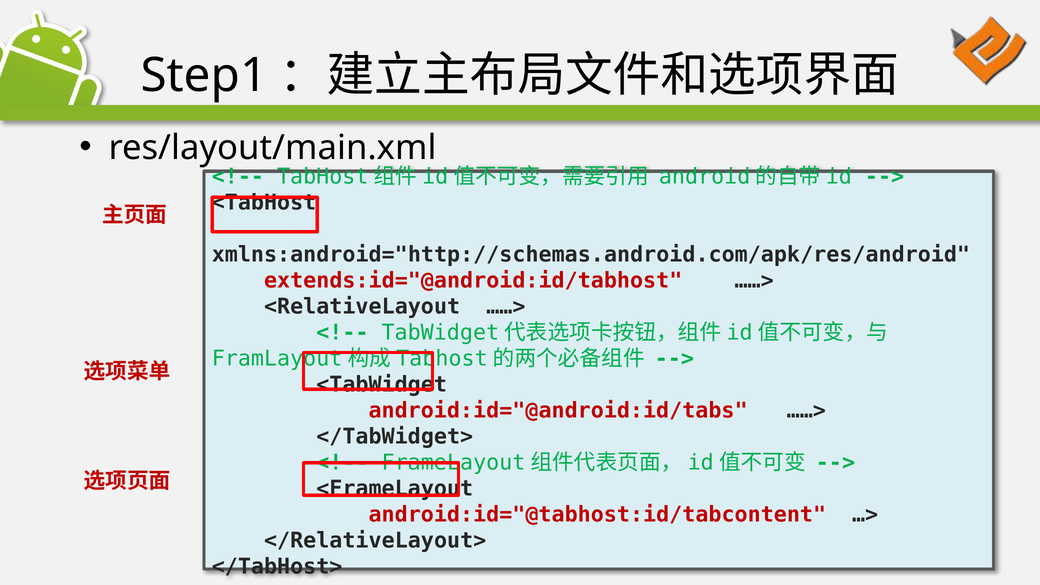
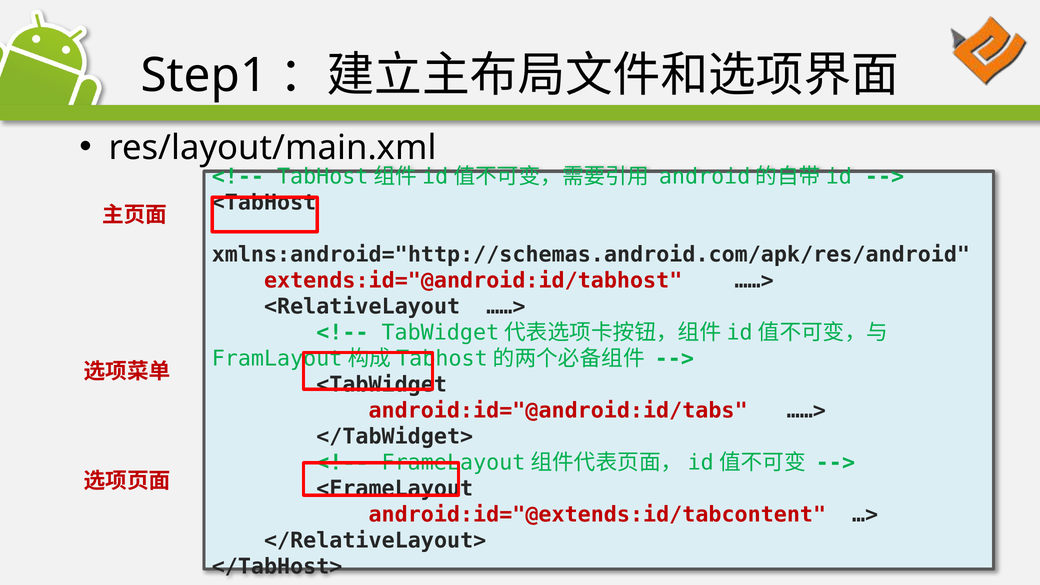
android:id="@tabhost:id/tabcontent: android:id="@tabhost:id/tabcontent -> android:id="@extends:id/tabcontent (597, 515)
